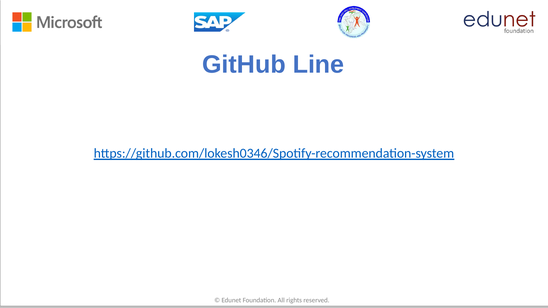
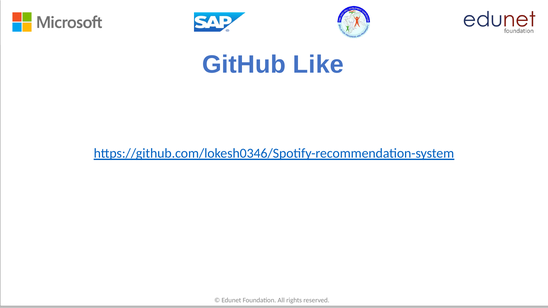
Line: Line -> Like (318, 64)
